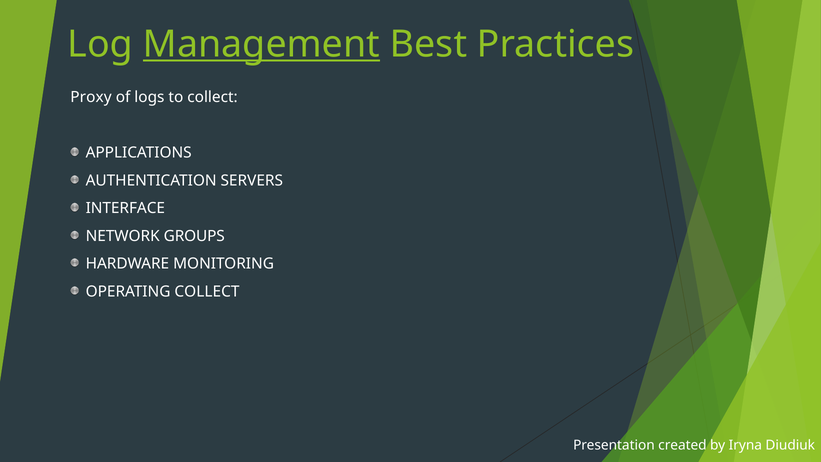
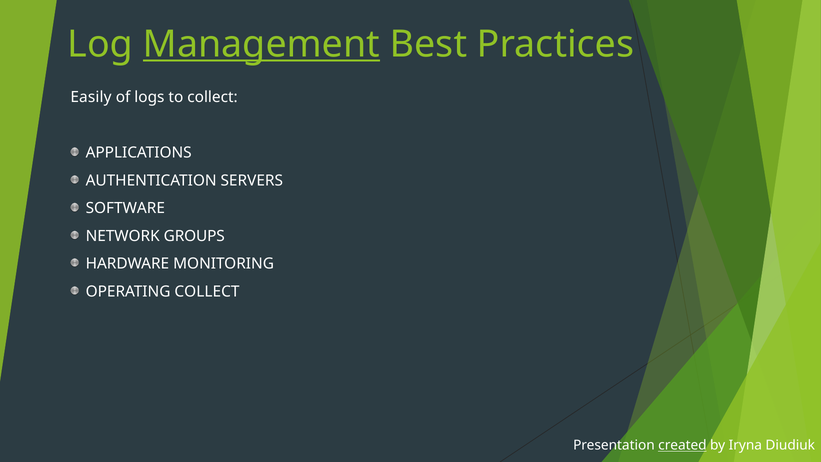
Proxy: Proxy -> Easily (91, 97)
INTERFACE: INTERFACE -> SOFTWARE (125, 208)
created underline: none -> present (682, 445)
